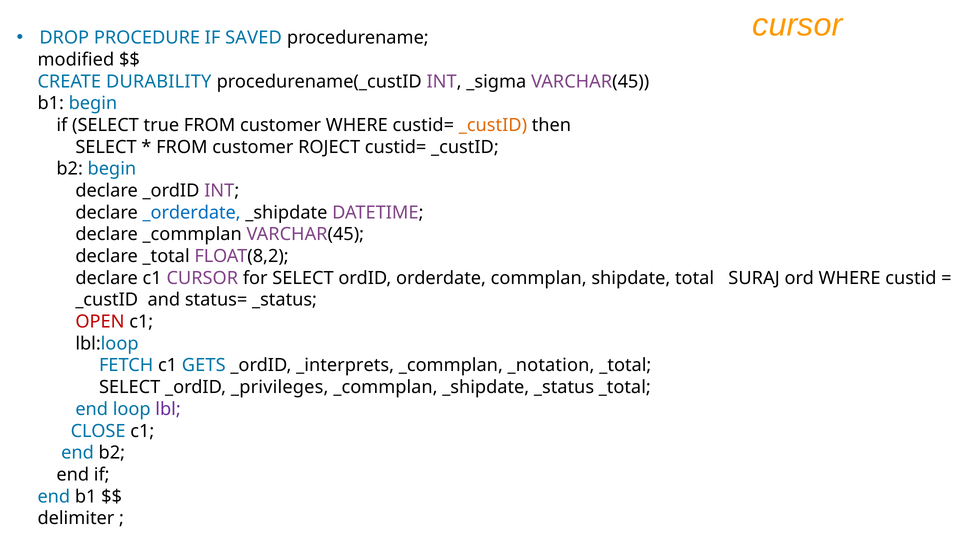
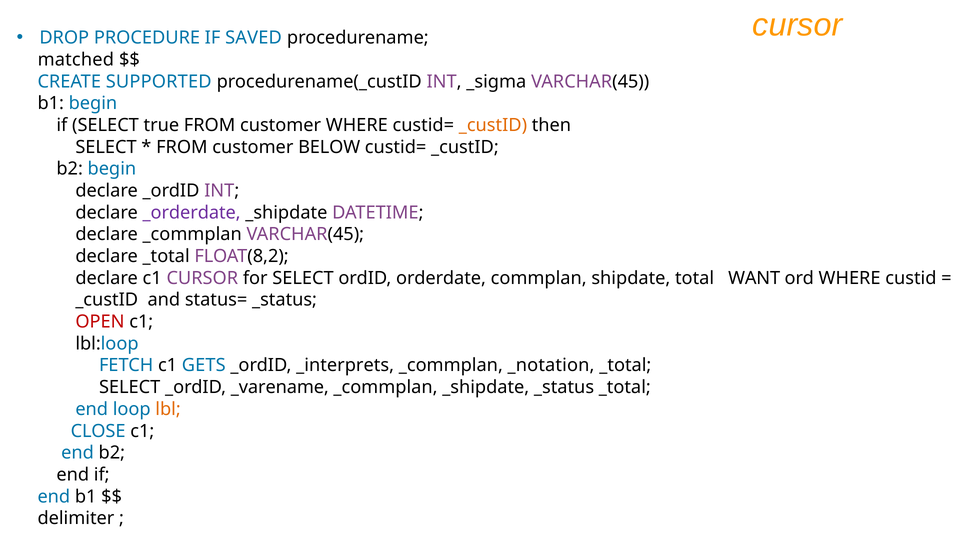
modified: modified -> matched (76, 60)
DURABILITY: DURABILITY -> SUPPORTED (159, 82)
ROJECT: ROJECT -> BELOW (329, 147)
_orderdate colour: blue -> purple (192, 213)
SURAJ: SURAJ -> WANT (754, 278)
_privileges: _privileges -> _varename (280, 387)
lbl colour: purple -> orange (168, 409)
